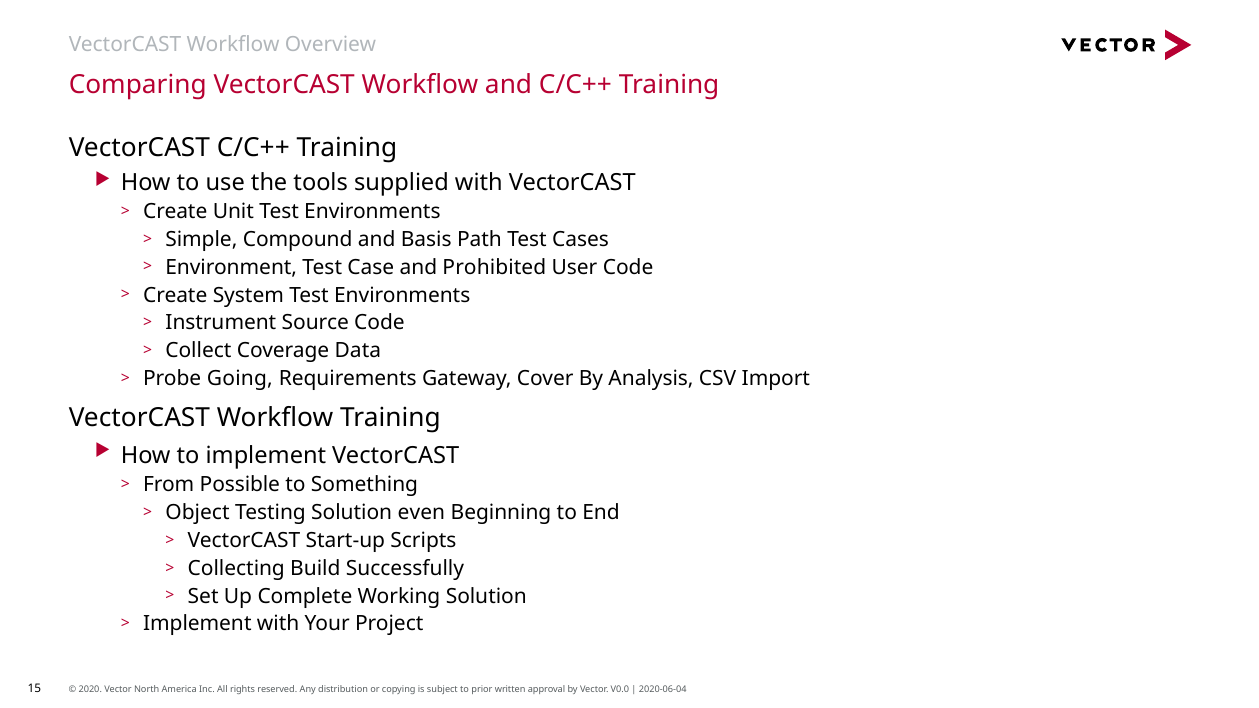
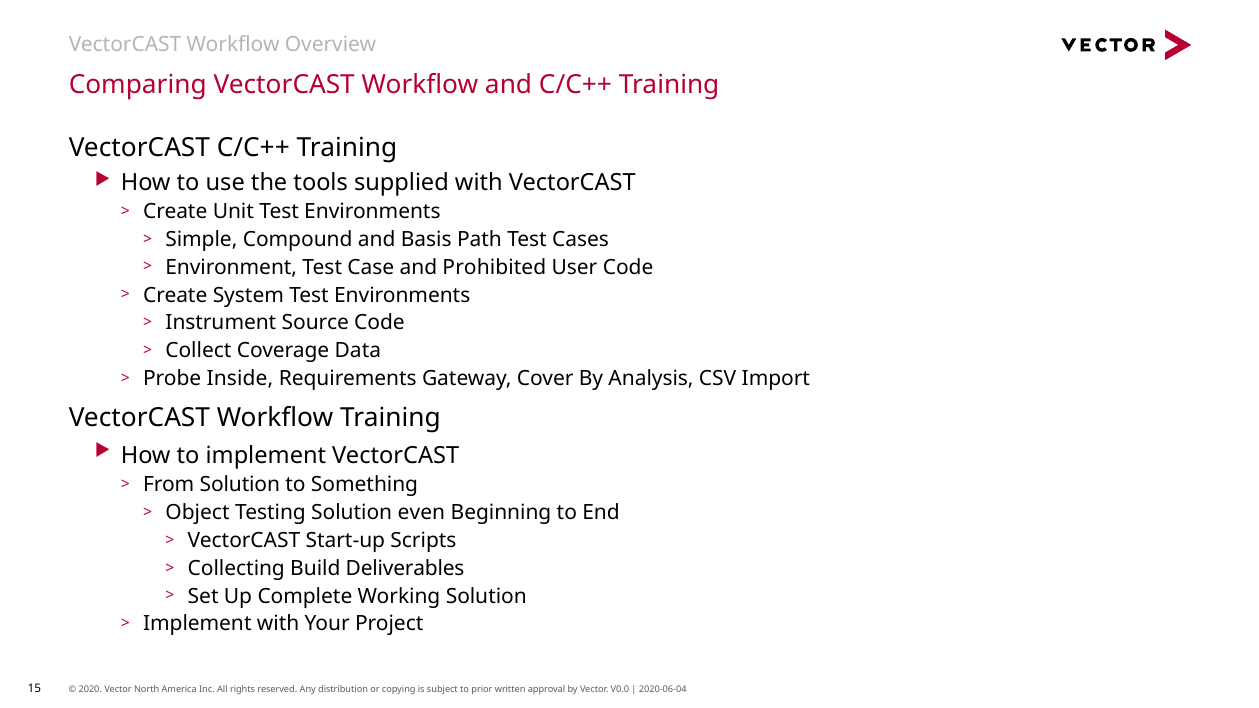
Going: Going -> Inside (240, 379)
From Possible: Possible -> Solution (240, 485)
Successfully: Successfully -> Deliverables (405, 569)
